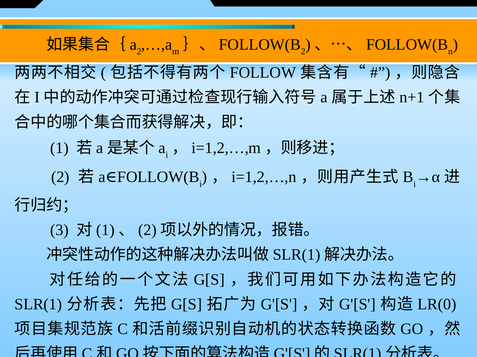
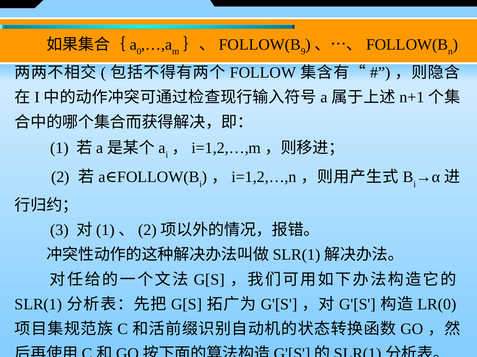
2: 2 -> 0 (139, 52)
2: 2 -> 9 (303, 52)
